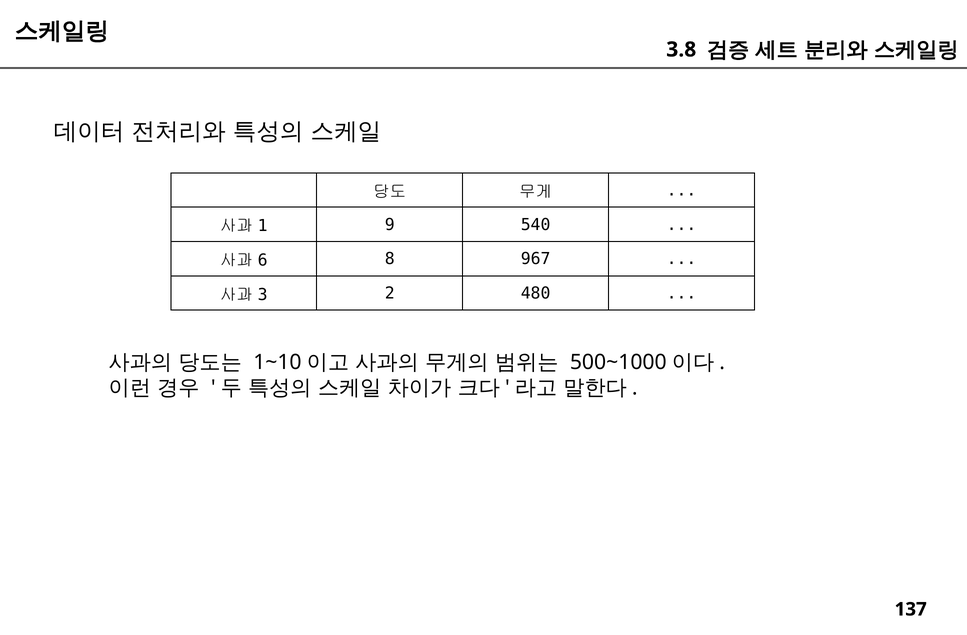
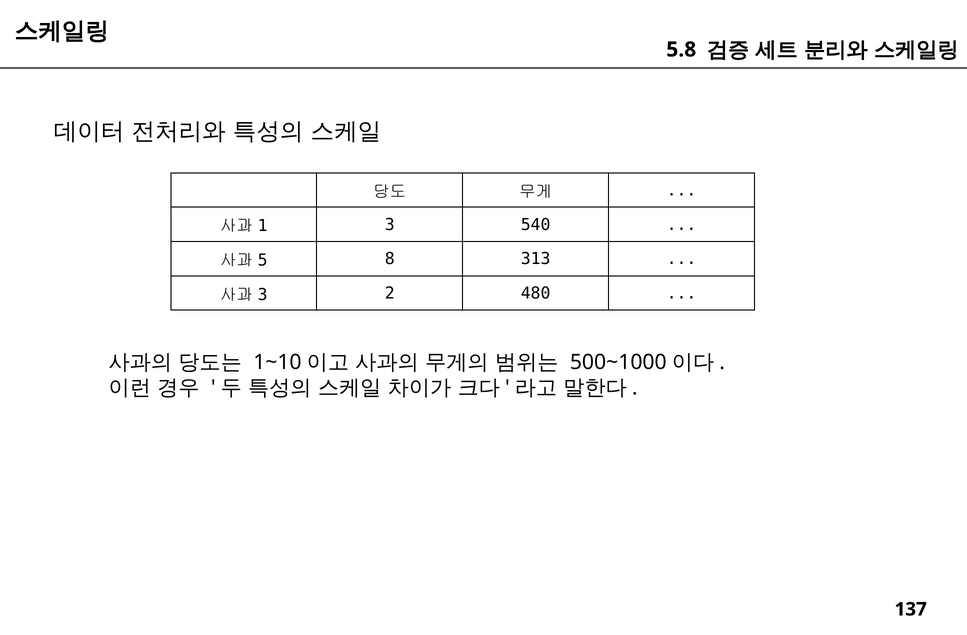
3.8: 3.8 -> 5.8 (681, 50)
9: 9 -> 3 (390, 225)
6: 6 -> 5 (263, 260)
967: 967 -> 313 (536, 259)
